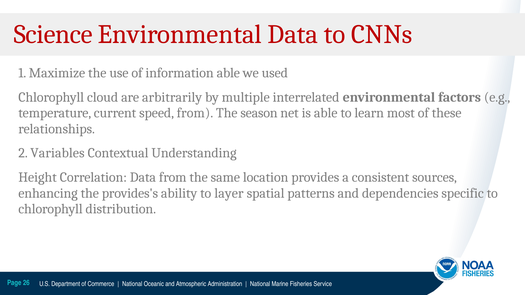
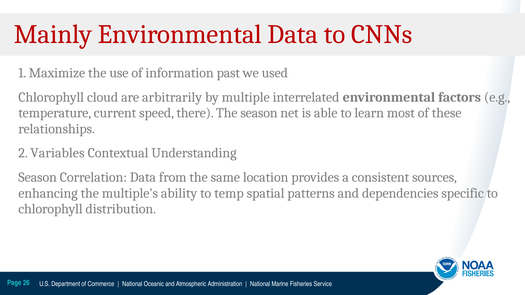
Science: Science -> Mainly (53, 34)
information able: able -> past (228, 73)
speed from: from -> there (195, 113)
Height: Height -> Season (38, 178)
provides's: provides's -> multiple's (130, 193)
layer: layer -> temp (229, 193)
